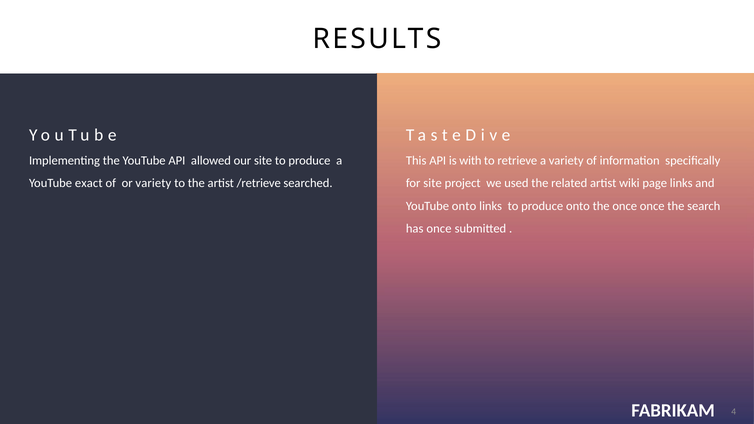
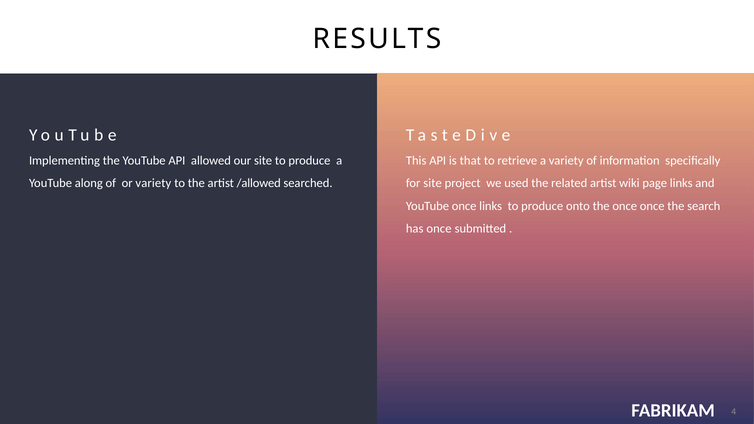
with: with -> that (470, 161)
exact: exact -> along (89, 183)
/retrieve: /retrieve -> /allowed (259, 183)
YouTube onto: onto -> once (464, 206)
